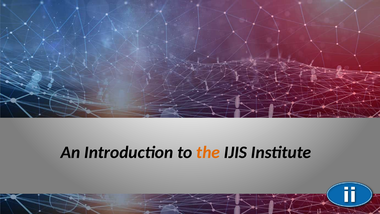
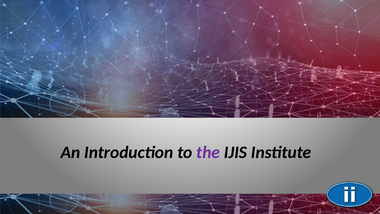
the colour: orange -> purple (208, 152)
